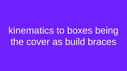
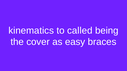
boxes: boxes -> called (80, 31)
build: build -> easy (75, 42)
